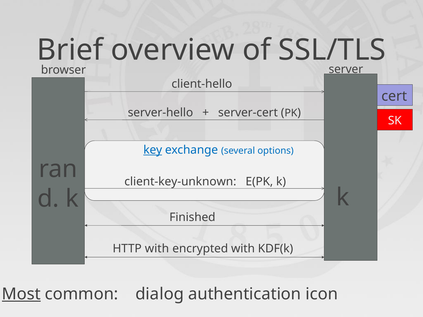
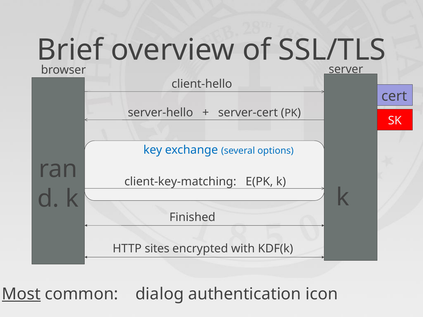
key underline: present -> none (153, 150)
client-key-unknown: client-key-unknown -> client-key-matching (180, 182)
HTTP with: with -> sites (157, 249)
